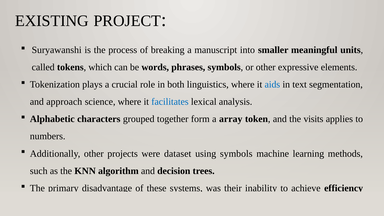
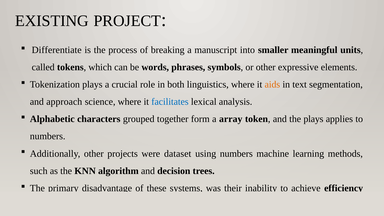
Suryawanshi: Suryawanshi -> Differentiate (57, 50)
aids colour: blue -> orange (272, 84)
the visits: visits -> plays (313, 119)
using symbols: symbols -> numbers (236, 154)
